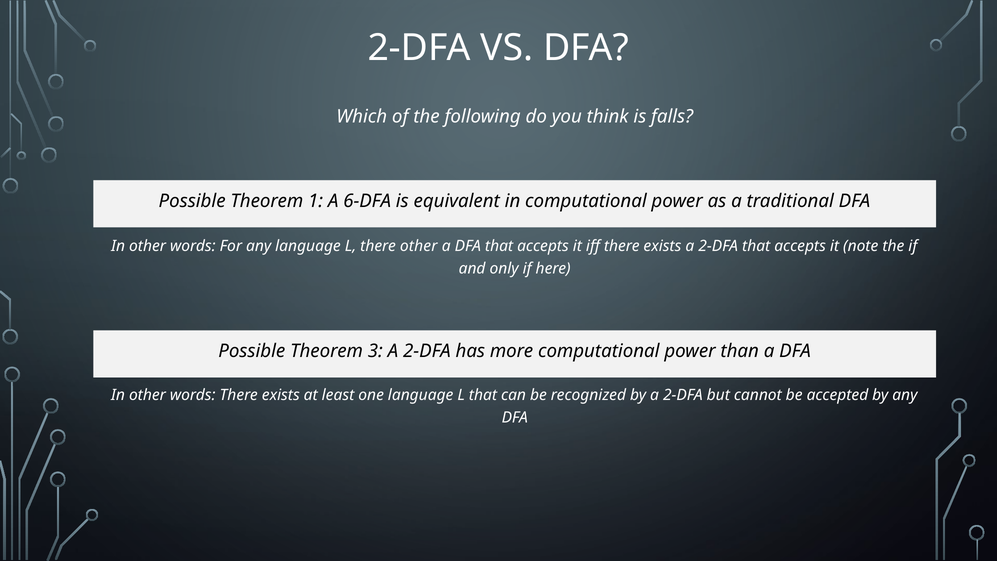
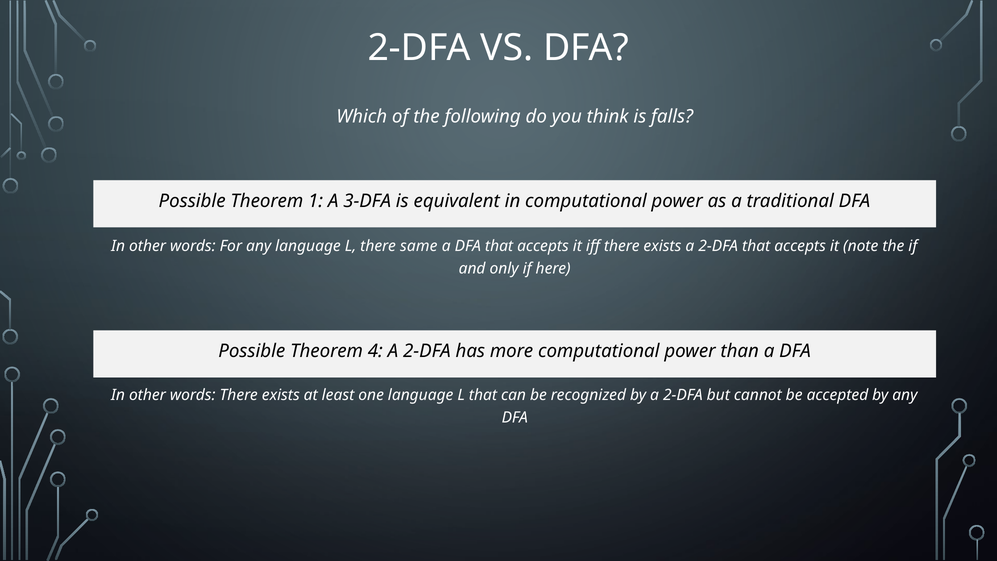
6-DFA: 6-DFA -> 3-DFA (367, 201)
there other: other -> same (419, 246)
3: 3 -> 4 (375, 351)
